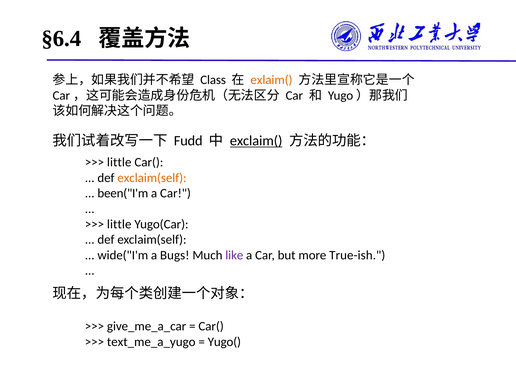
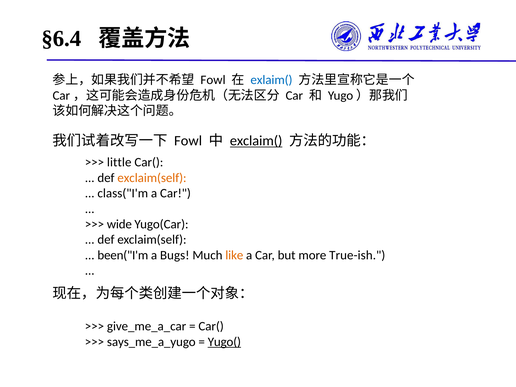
Class: Class -> Fowl (213, 80)
exlaim( colour: orange -> blue (271, 80)
Fudd: Fudd -> Fowl (188, 141)
been("I'm: been("I'm -> class("I'm (123, 193)
little: little -> wide (119, 224)
wide("I'm: wide("I'm -> been("I'm (123, 255)
like colour: purple -> orange (234, 255)
text_me_a_yugo: text_me_a_yugo -> says_me_a_yugo (151, 342)
Yugo( underline: none -> present (224, 342)
